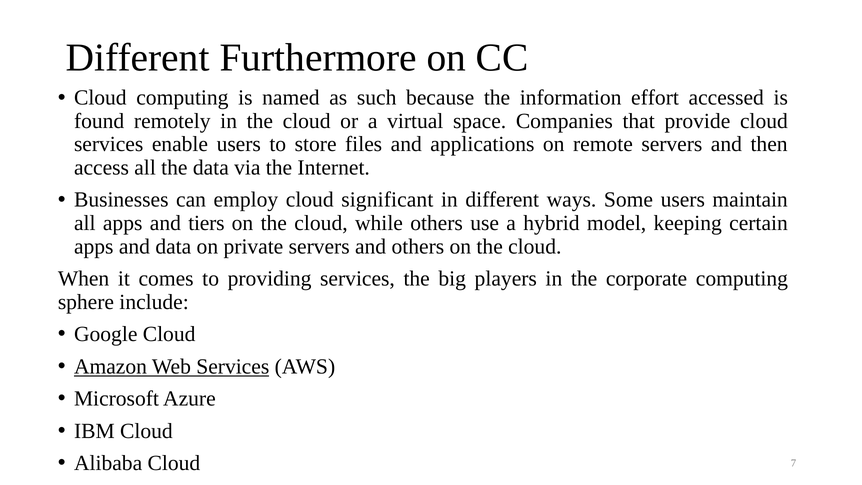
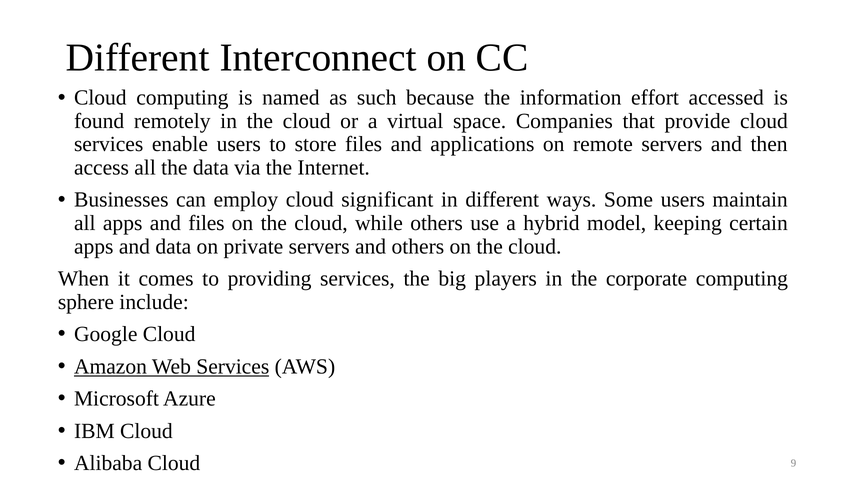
Furthermore: Furthermore -> Interconnect (318, 58)
and tiers: tiers -> files (206, 223)
7: 7 -> 9 (794, 463)
